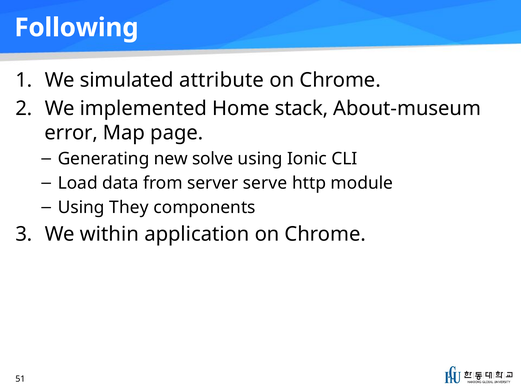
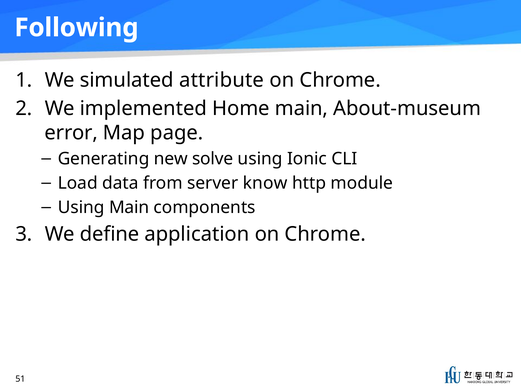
Home stack: stack -> main (301, 109)
serve: serve -> know (265, 183)
Using They: They -> Main (129, 207)
within: within -> define (110, 234)
